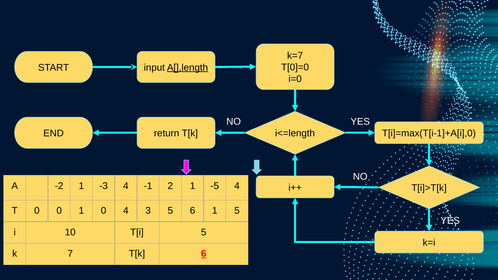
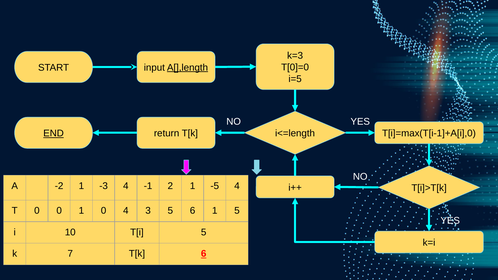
k=7: k=7 -> k=3 (295, 56)
i=0: i=0 -> i=5 (295, 79)
END underline: none -> present (54, 133)
